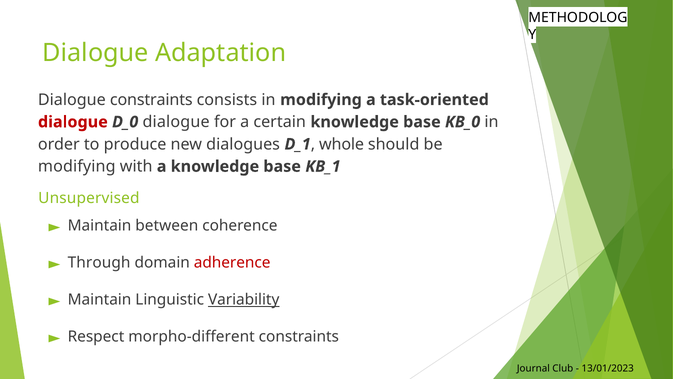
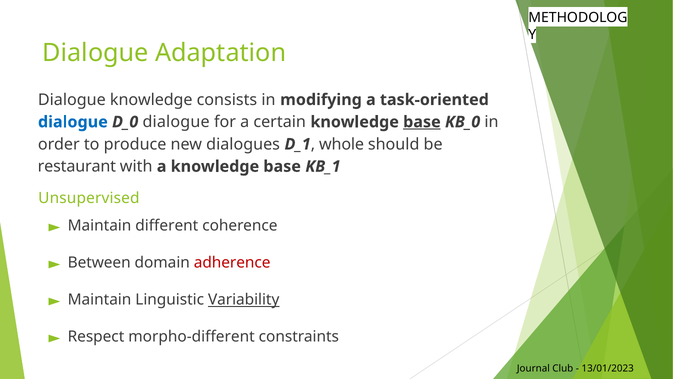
Dialogue constraints: constraints -> knowledge (151, 100)
dialogue colour: red -> blue (73, 122)
base underline: none -> present (422, 122)
modifying: modifying -> restaurant (77, 166)
between: between -> different (167, 225)
Through: Through -> Between (99, 262)
